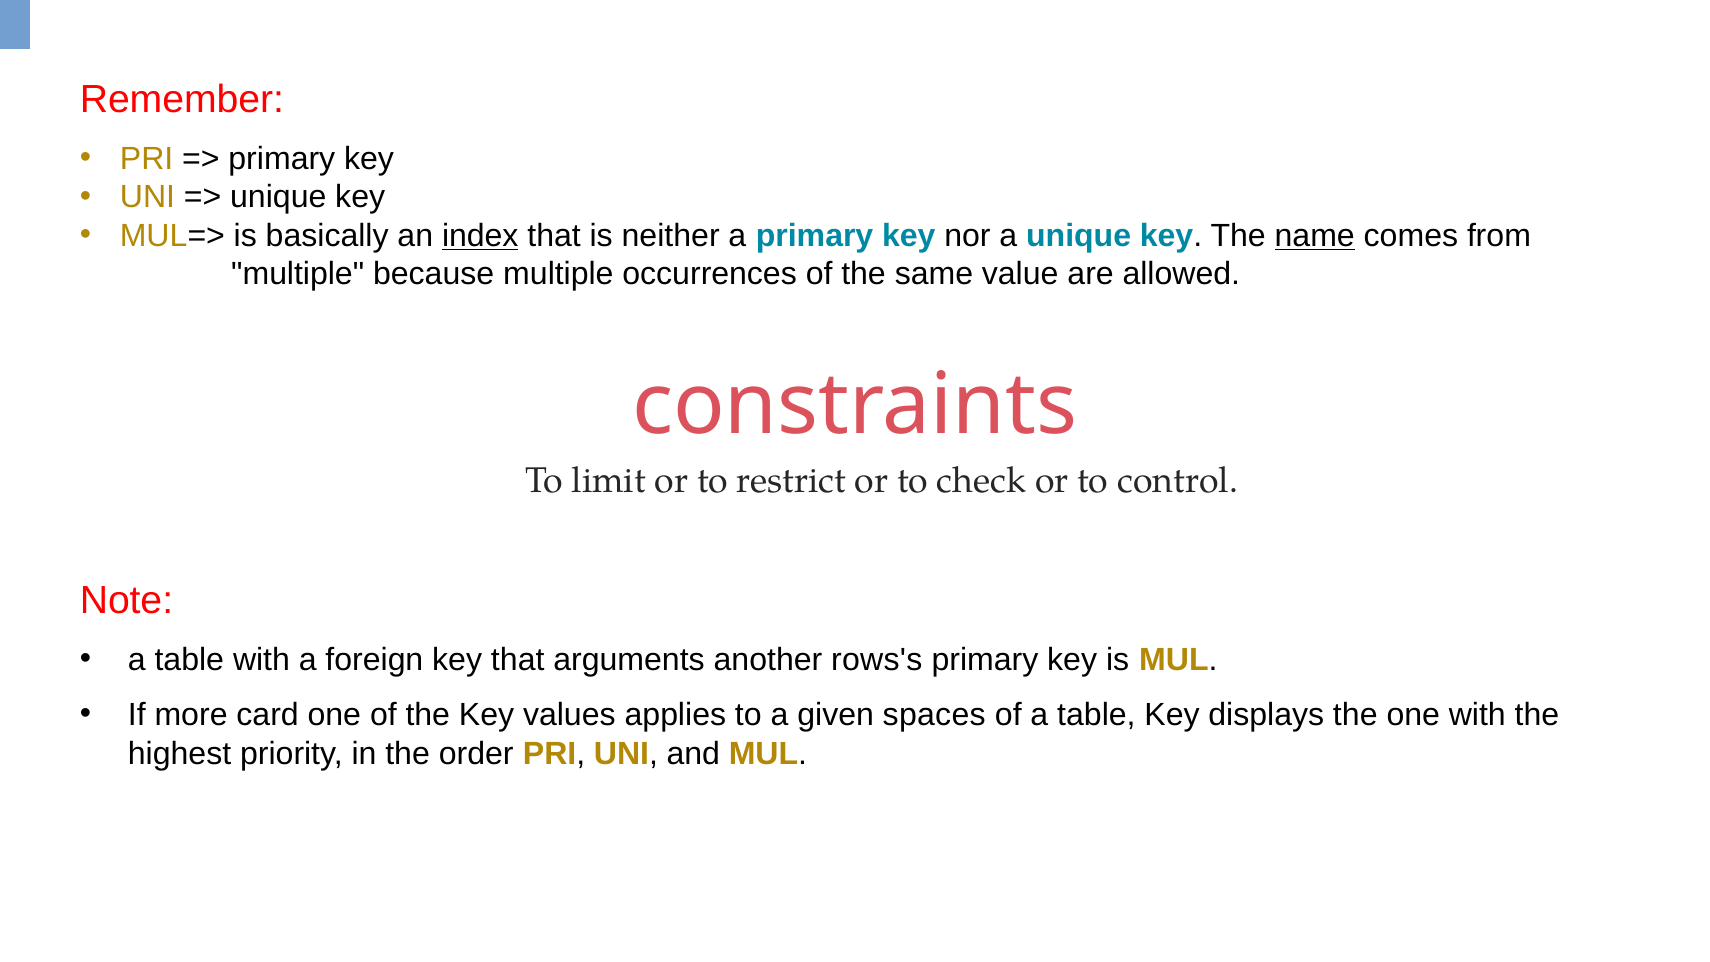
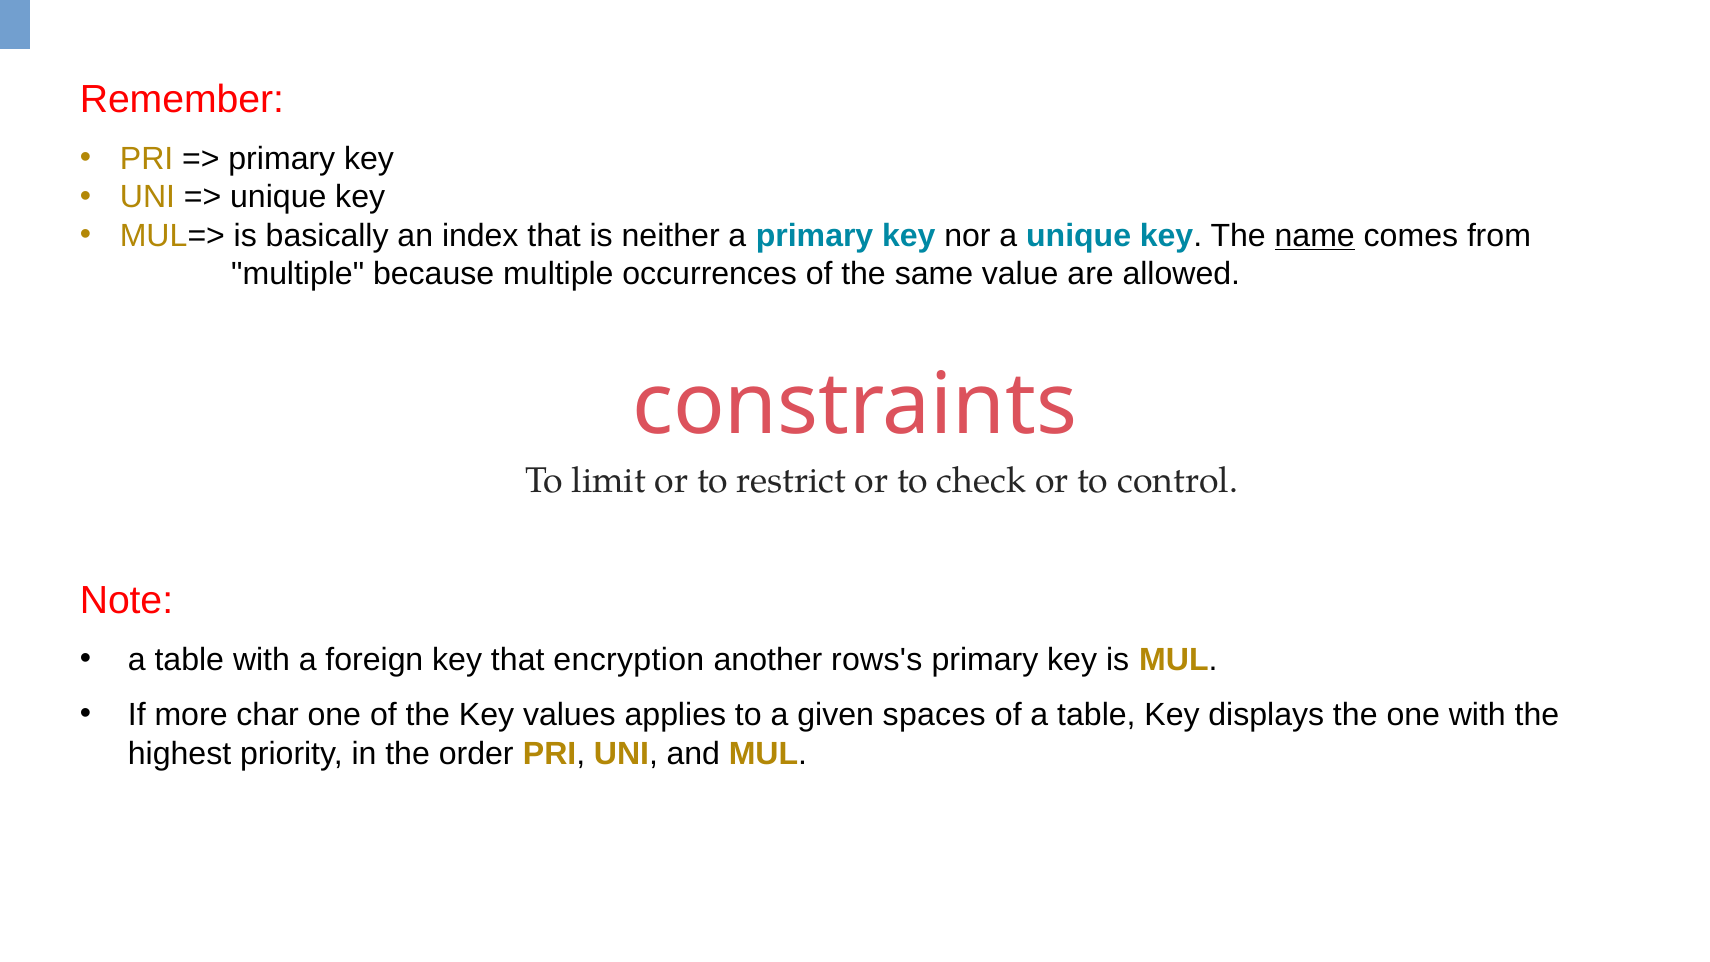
index underline: present -> none (480, 236)
arguments: arguments -> encryption (629, 659)
card: card -> char (268, 715)
